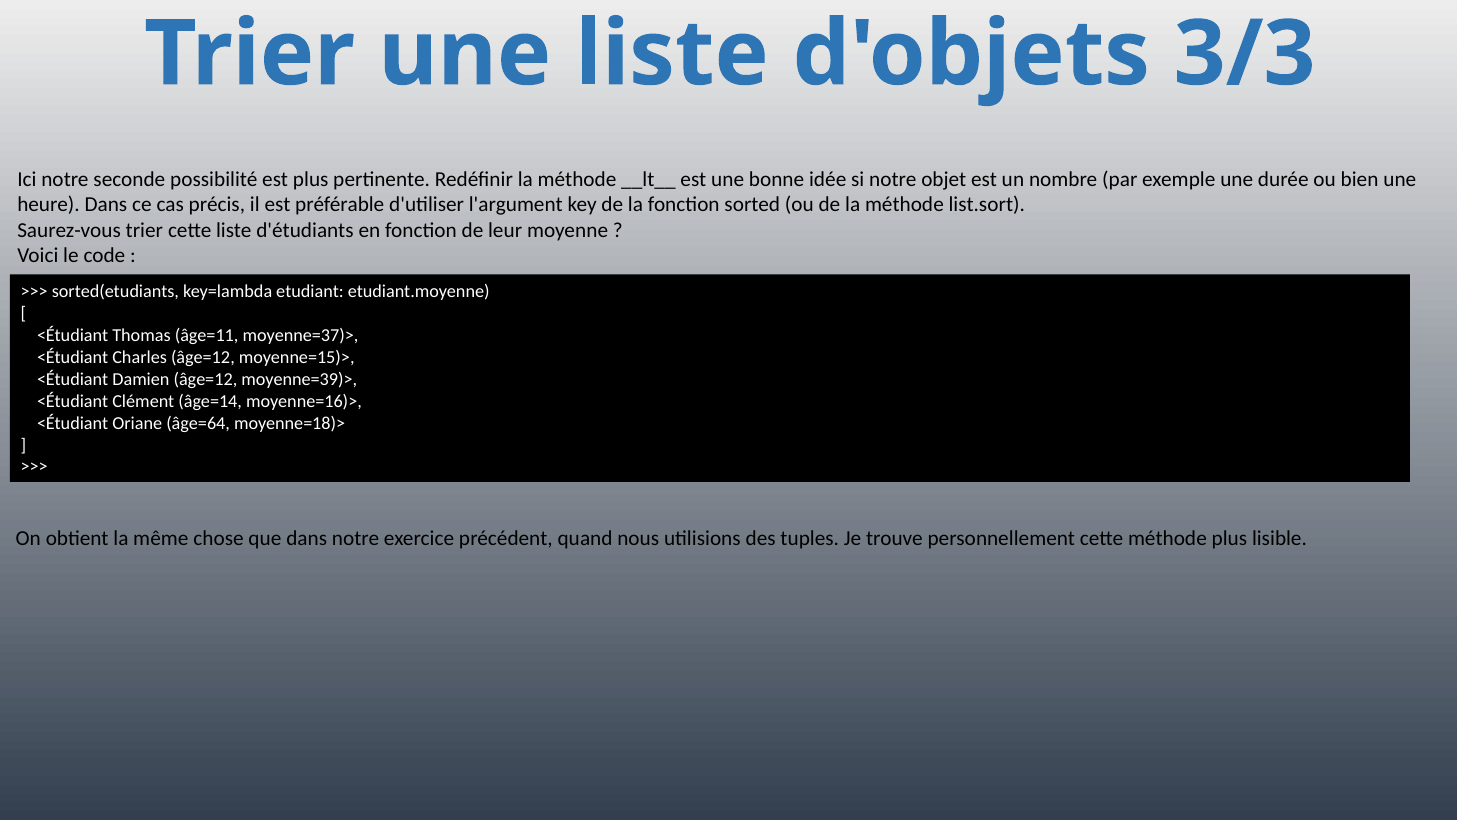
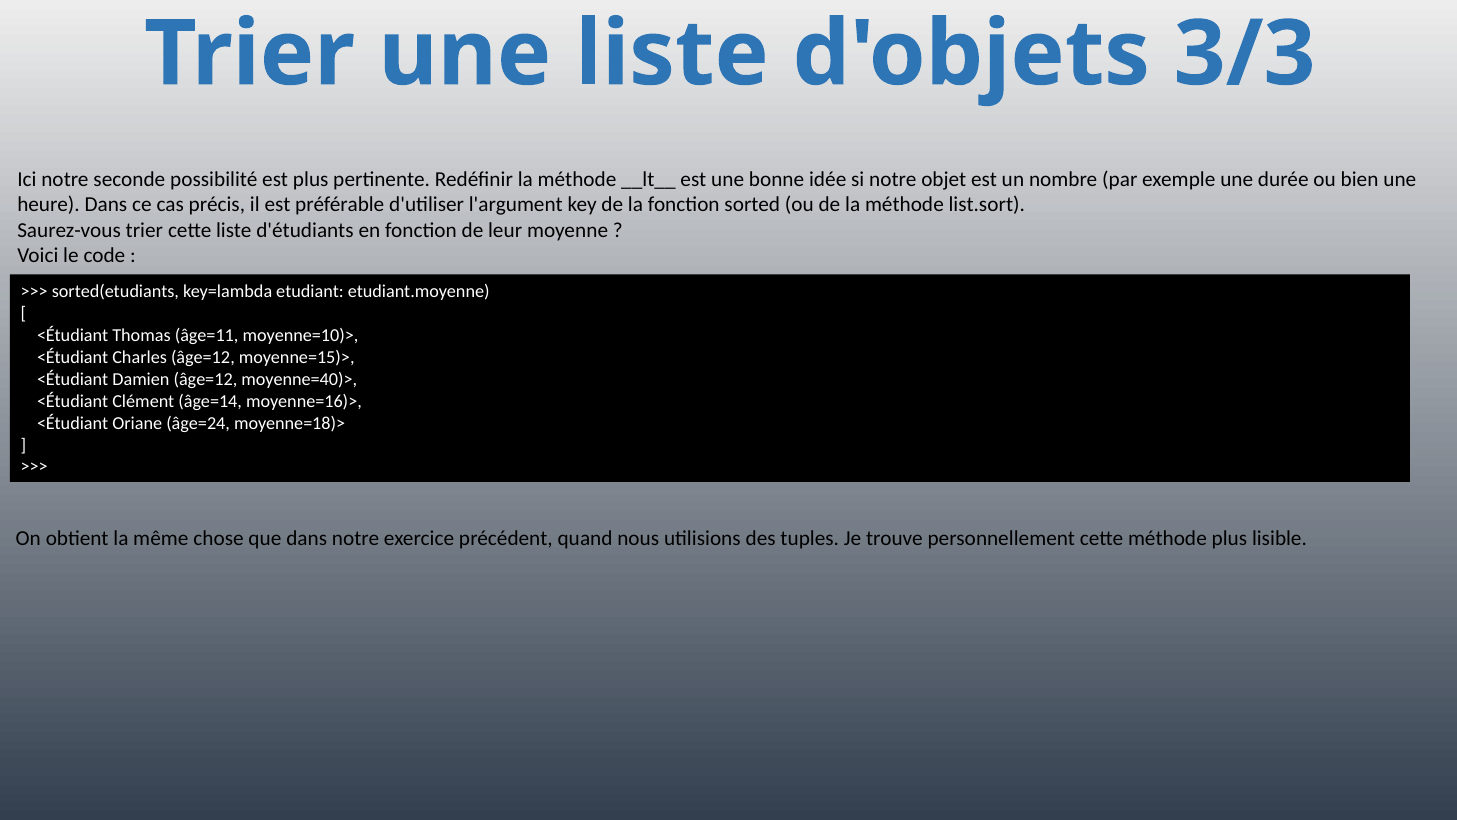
moyenne=37)>: moyenne=37)> -> moyenne=10)> (300, 336)
moyenne=39)>: moyenne=39)> -> moyenne=40)> (299, 379)
âge=64: âge=64 -> âge=24 (198, 423)
